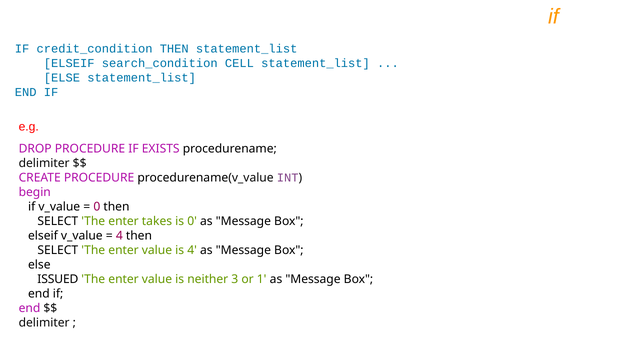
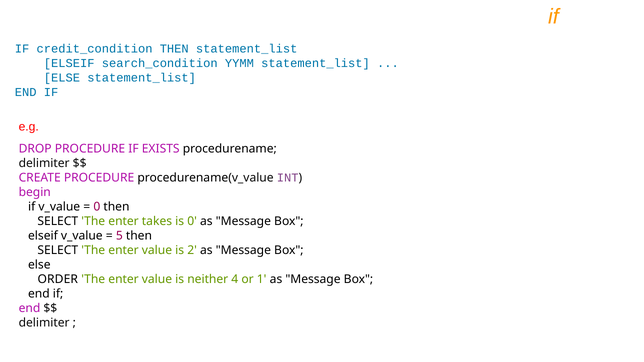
CELL: CELL -> YYMM (239, 63)
4: 4 -> 5 (119, 236)
is 4: 4 -> 2 (192, 250)
ISSUED: ISSUED -> ORDER (58, 279)
3: 3 -> 4 (235, 279)
